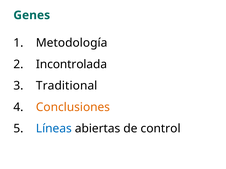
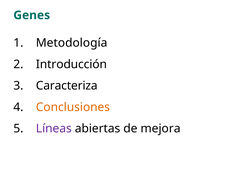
Incontrolada: Incontrolada -> Introducción (71, 64)
Traditional: Traditional -> Caracteriza (67, 86)
Líneas colour: blue -> purple (54, 129)
control: control -> mejora (161, 129)
